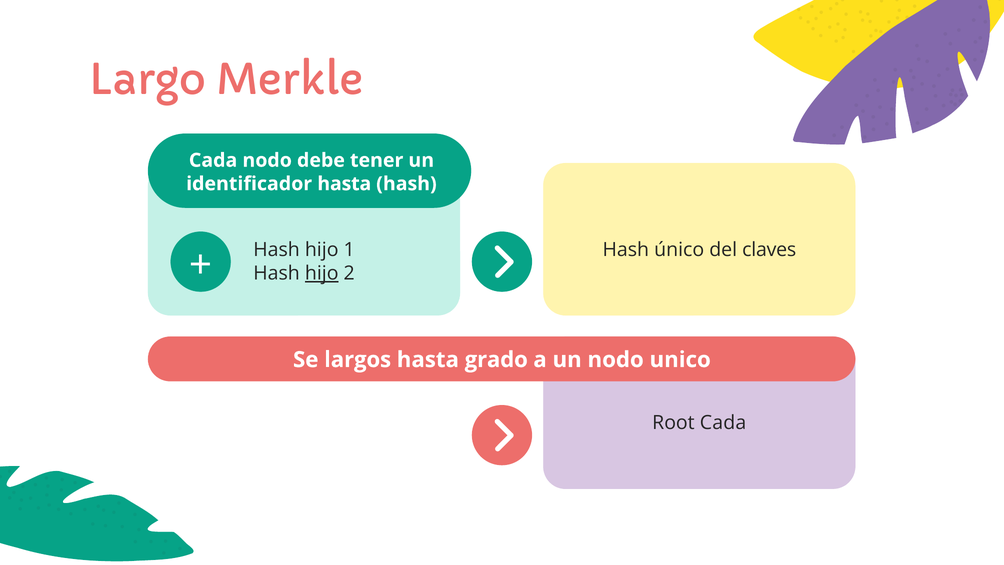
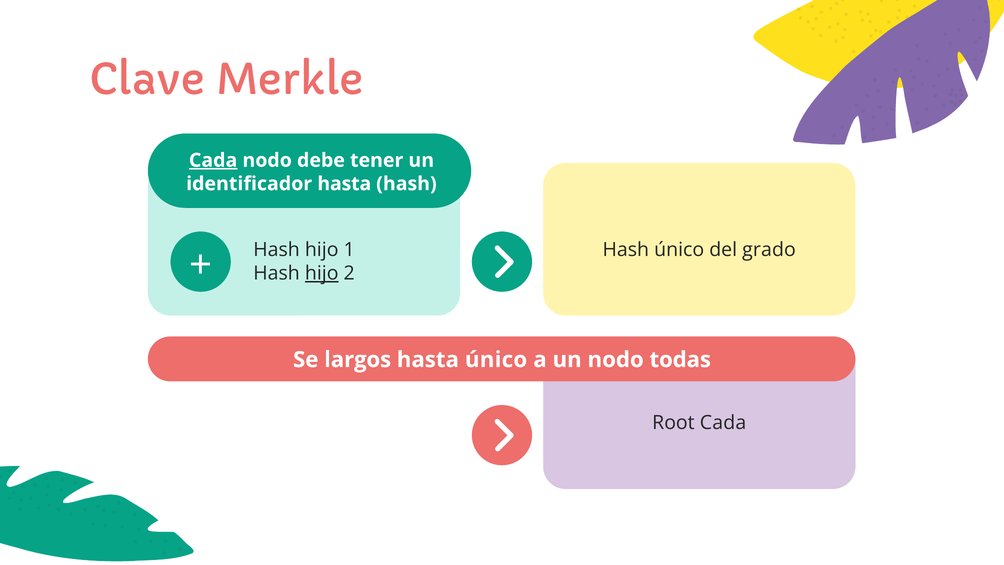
Largo: Largo -> Clave (147, 81)
Cada underline: none -> present (213, 160)
claves: claves -> grado (769, 250)
hasta grado: grado -> único (496, 360)
unico: unico -> todas (680, 360)
